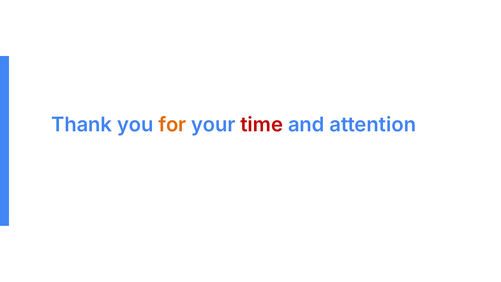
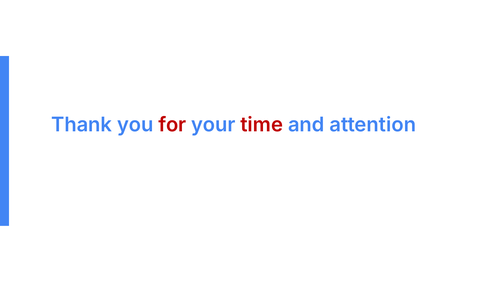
for colour: orange -> red (172, 125)
